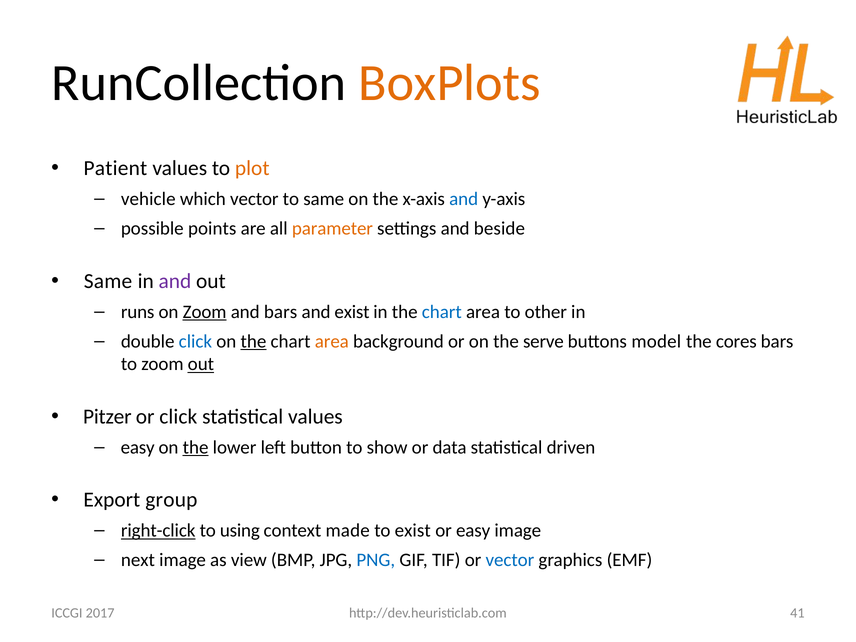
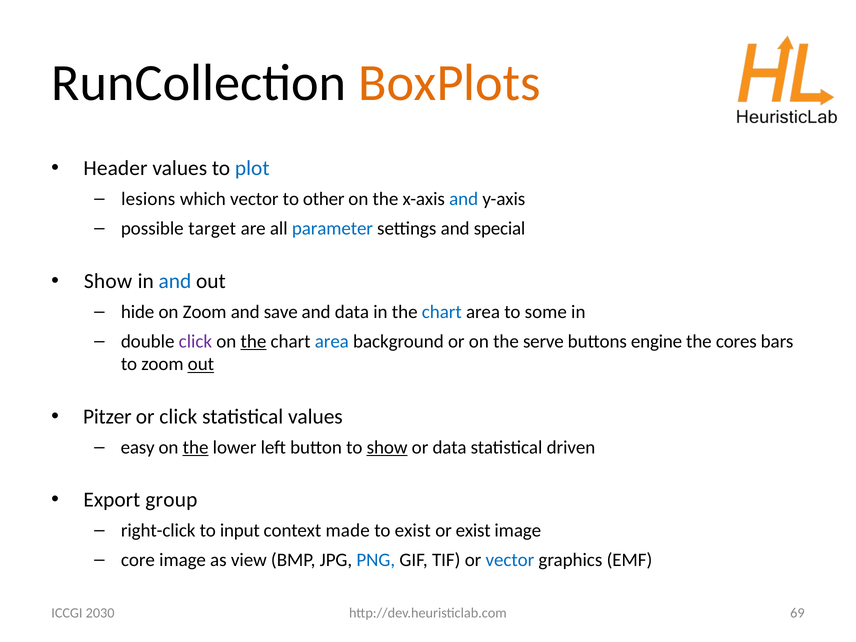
Patient: Patient -> Header (115, 168)
plot colour: orange -> blue (252, 168)
vehicle: vehicle -> lesions (148, 199)
to same: same -> other (324, 199)
points: points -> target (212, 229)
parameter colour: orange -> blue (332, 229)
beside: beside -> special (500, 229)
Same: Same -> Show (108, 281)
and colour: purple -> blue (175, 281)
runs: runs -> hide (138, 312)
Zoom underline: present -> none (205, 312)
and bars: bars -> save (281, 312)
and exist: exist -> data (352, 312)
other: other -> some (546, 312)
click colour: blue -> purple (195, 341)
area colour: orange -> blue (332, 341)
model: model -> engine (657, 341)
show underline: none -> present (387, 447)
right-click underline: present -> none (158, 531)
using: using -> input (240, 531)
or easy: easy -> exist (473, 531)
next: next -> core (138, 560)
41: 41 -> 69 (797, 613)
2017: 2017 -> 2030 (100, 613)
